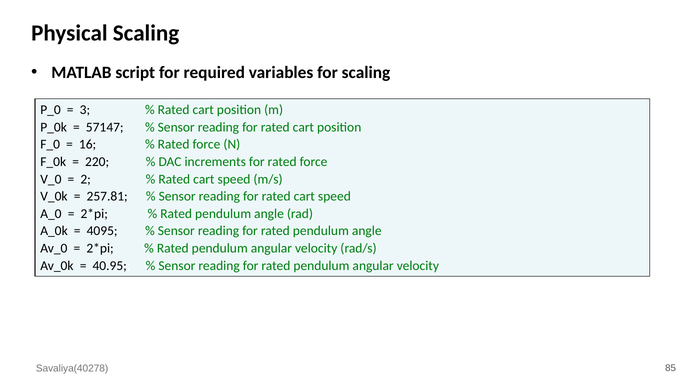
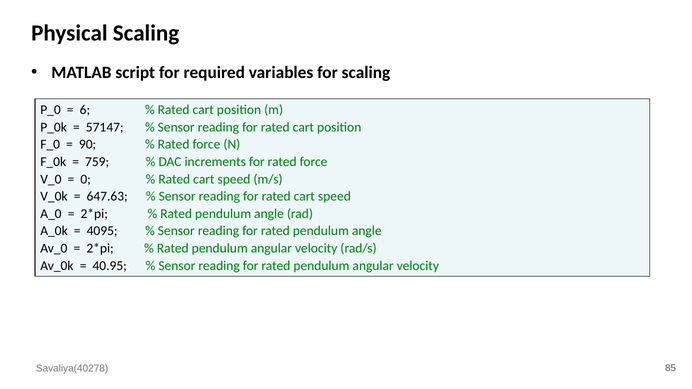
3: 3 -> 6 (85, 110)
16: 16 -> 90 (88, 145)
220: 220 -> 759 (97, 162)
2: 2 -> 0 (86, 179)
257.81: 257.81 -> 647.63 (107, 197)
